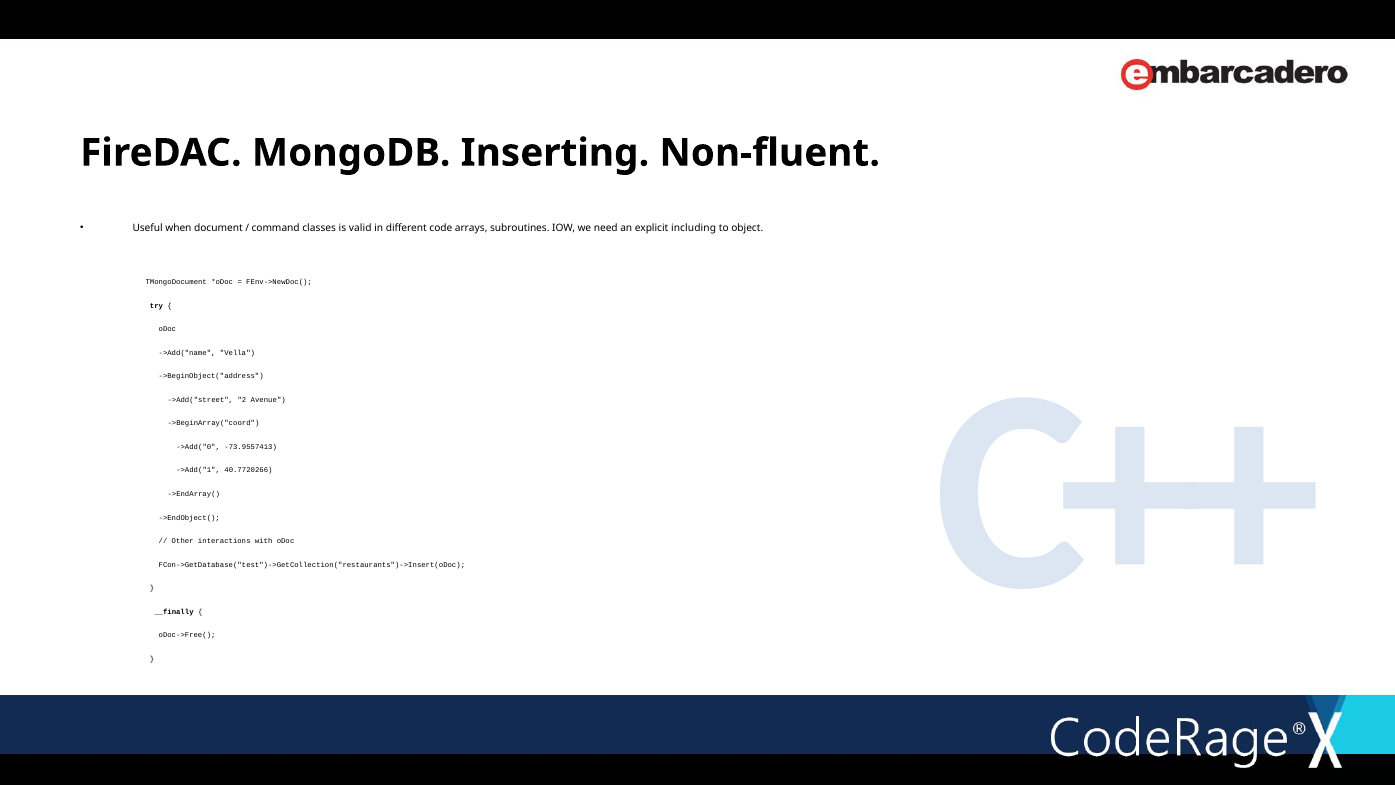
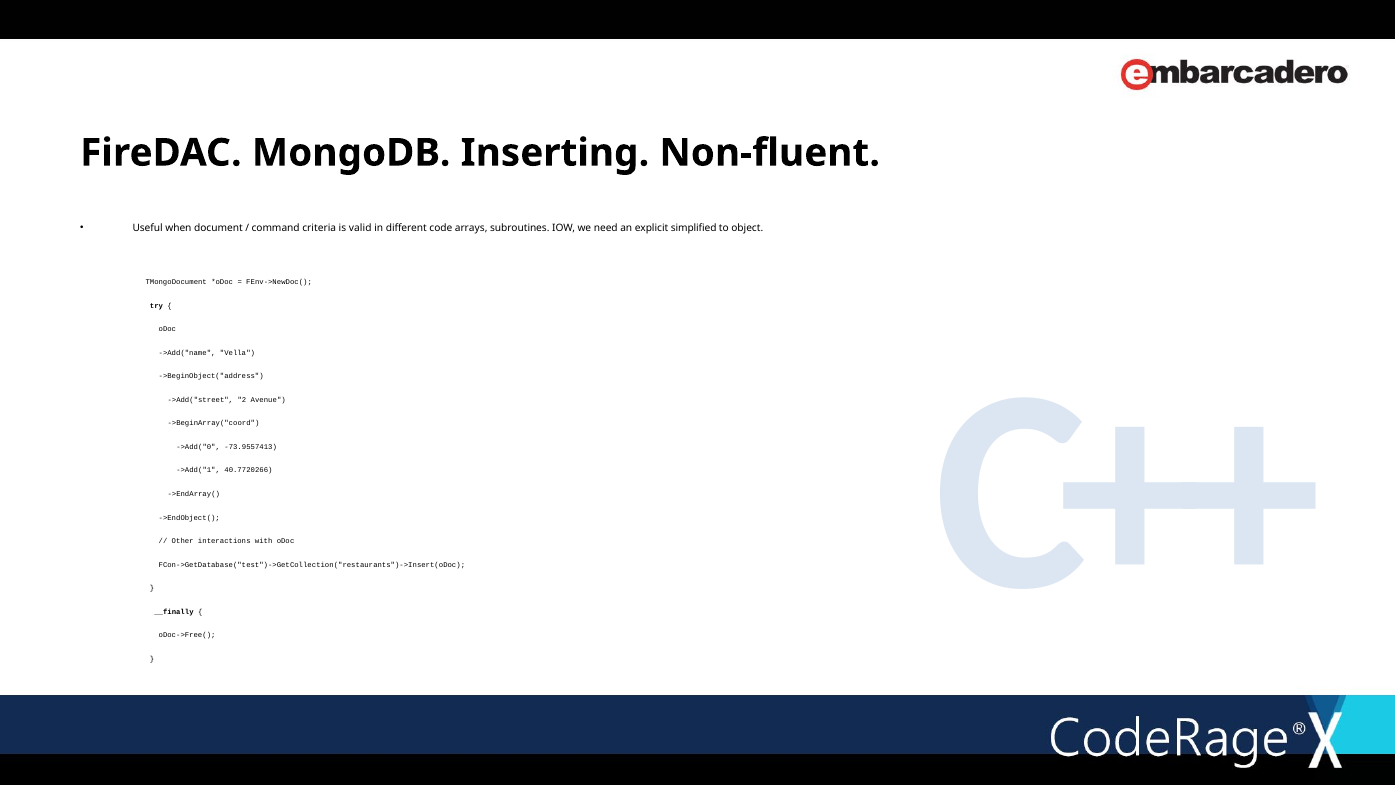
classes: classes -> criteria (319, 228)
including: including -> simplified (694, 228)
